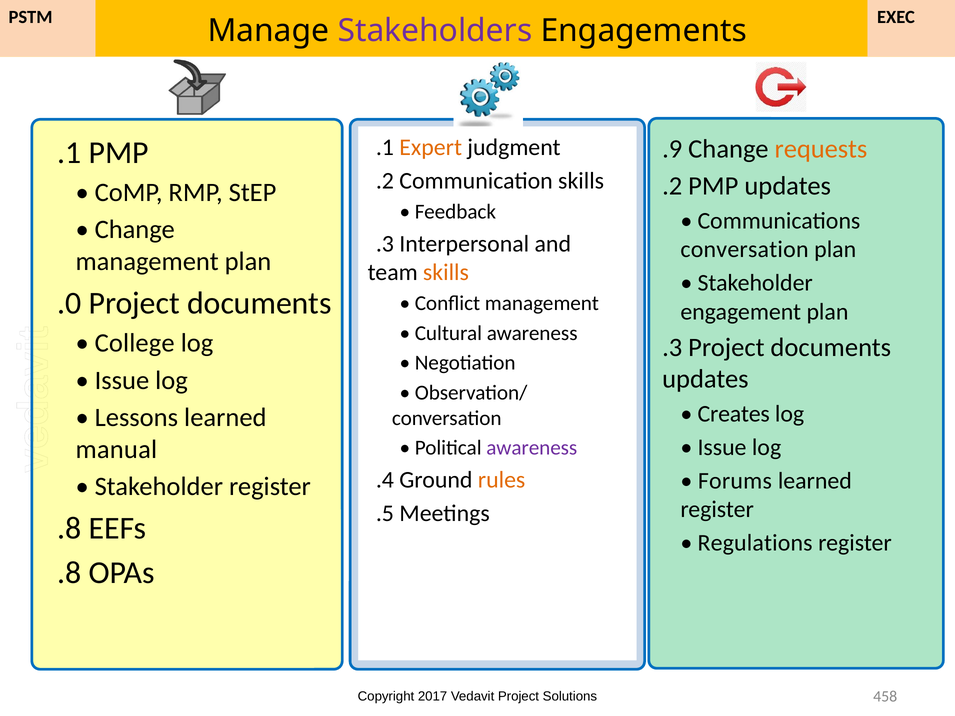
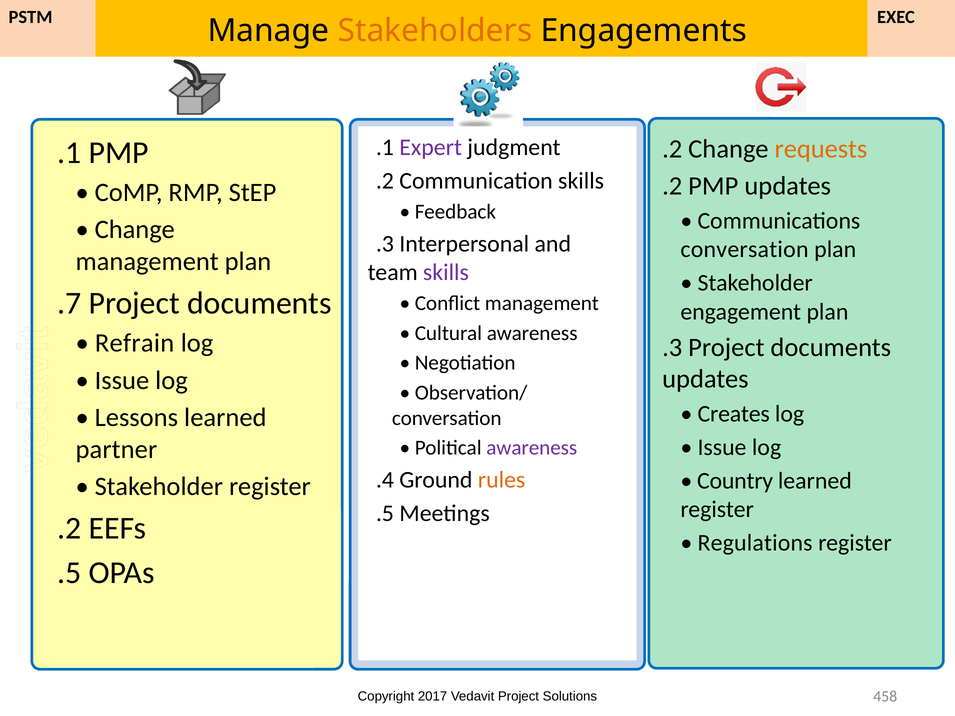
Stakeholders colour: purple -> orange (435, 31)
Expert colour: orange -> purple (431, 147)
.9: .9 -> .2 (672, 149)
skills colour: orange -> purple (446, 272)
.0: .0 -> .7 (69, 303)
College: College -> Refrain (135, 343)
manual: manual -> partner (116, 449)
Forums: Forums -> Country (735, 481)
.8: .8 -> .2 (69, 528)
.8: .8 -> .5 (69, 573)
